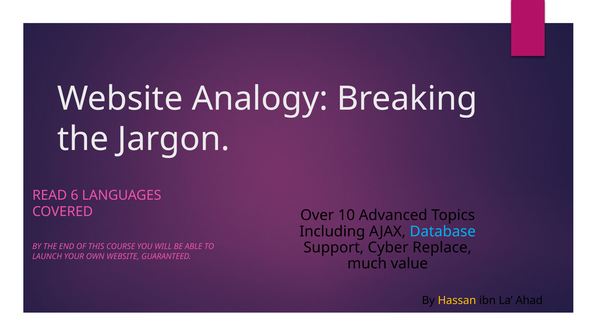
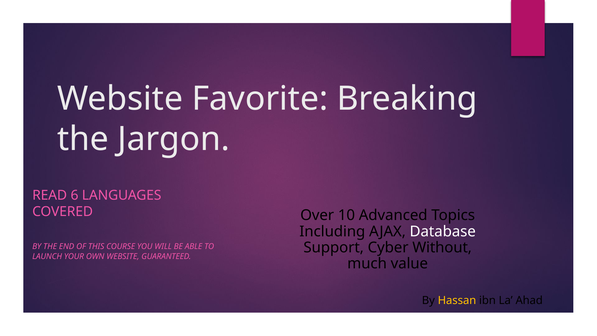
Analogy: Analogy -> Favorite (260, 99)
Database colour: light blue -> white (443, 231)
Replace: Replace -> Without (442, 247)
